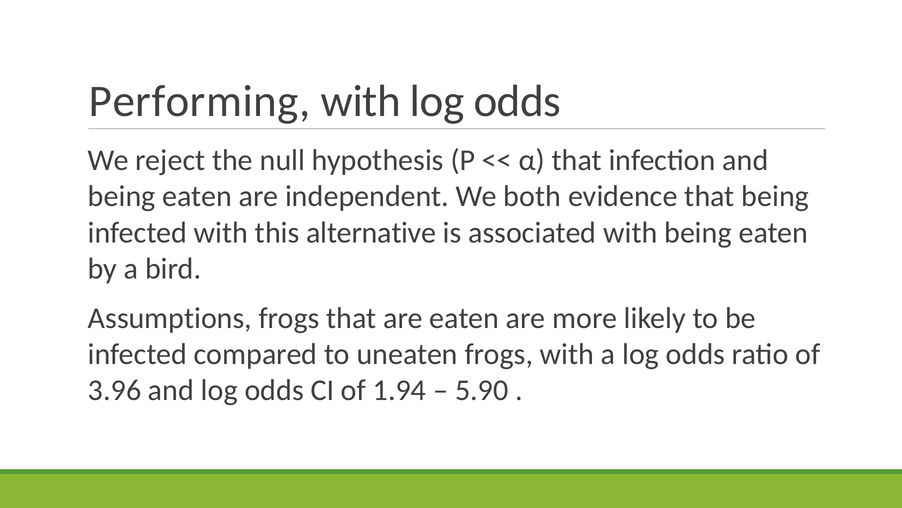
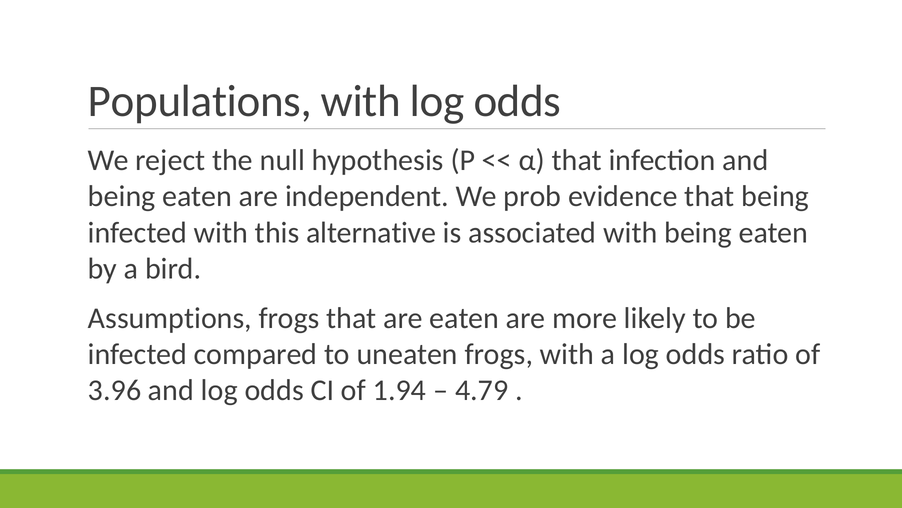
Performing: Performing -> Populations (200, 101)
both: both -> prob (532, 196)
5.90: 5.90 -> 4.79 (482, 390)
